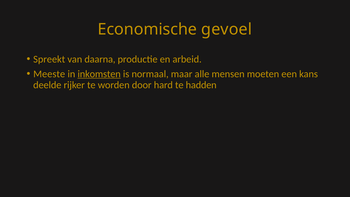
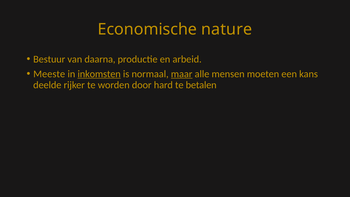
gevoel: gevoel -> nature (227, 29)
Spreekt: Spreekt -> Bestuur (49, 59)
maar underline: none -> present (182, 74)
hadden: hadden -> betalen (201, 85)
